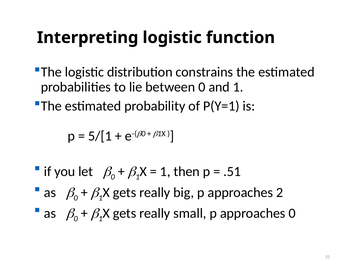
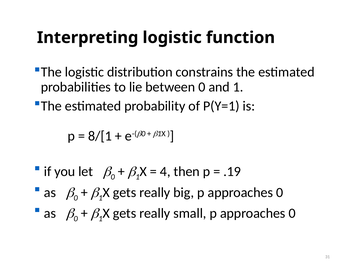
5/[1: 5/[1 -> 8/[1 (100, 136)
1: 1 -> 4 (165, 171)
.51: .51 -> .19 (232, 171)
big p approaches 2: 2 -> 0 (280, 192)
